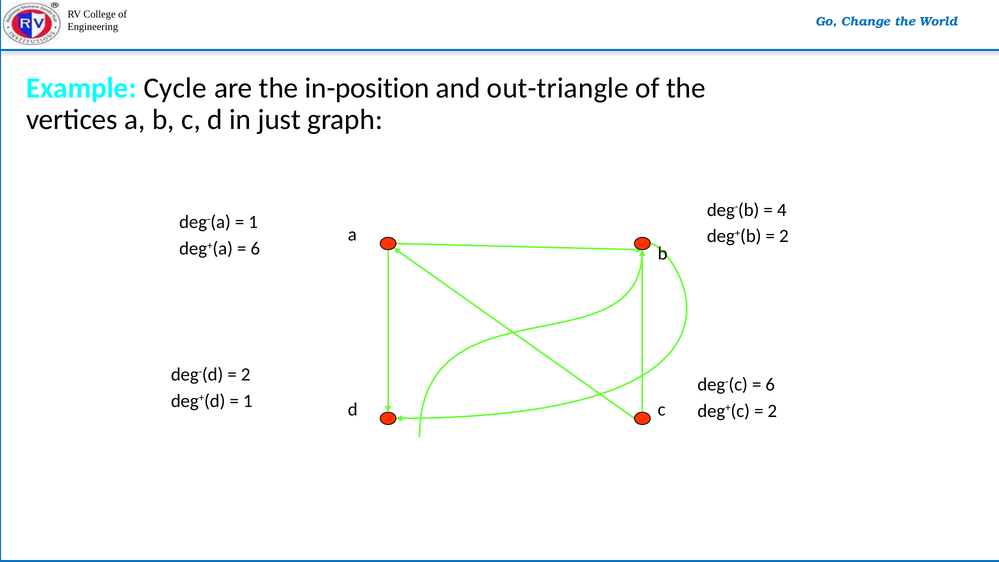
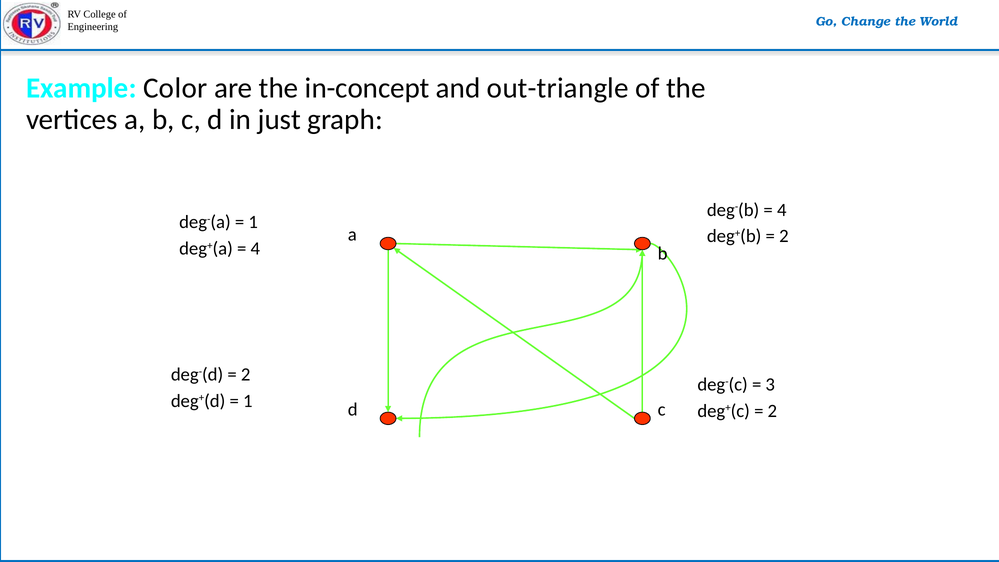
Cycle: Cycle -> Color (175, 88)
in-position: in-position -> in-concept (367, 88)
6: 6 -> 4 (255, 249)
6: 6 -> 3 (770, 385)
